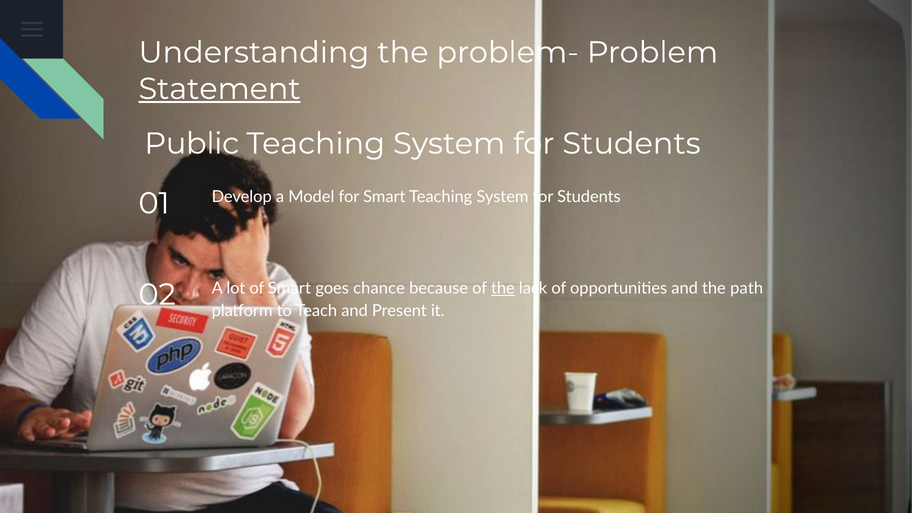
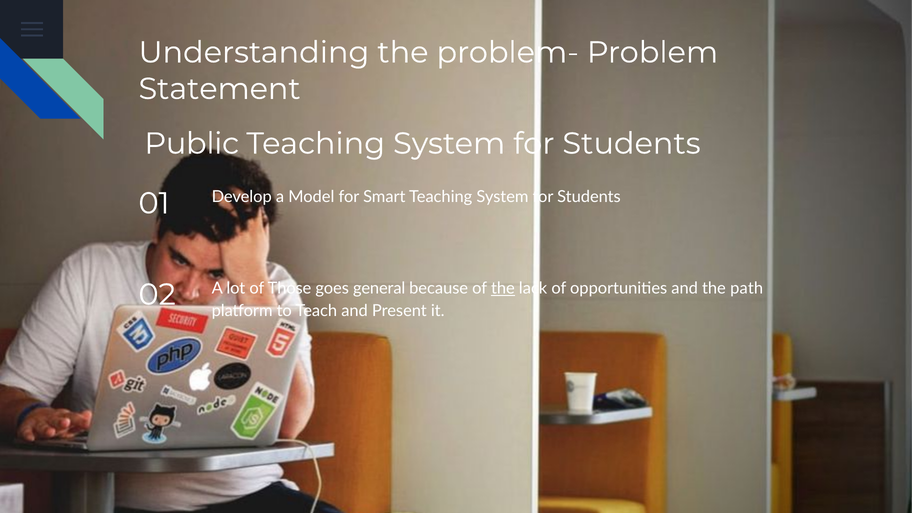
Statement underline: present -> none (220, 89)
of Smart: Smart -> Those (290, 288)
chance: chance -> general (379, 288)
